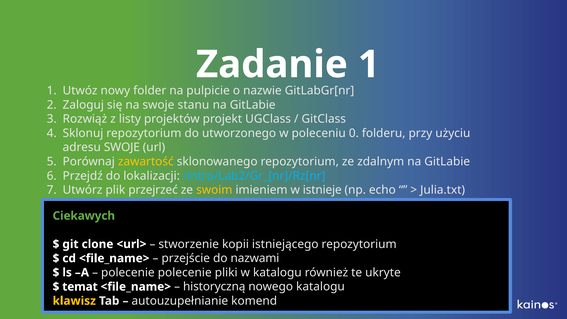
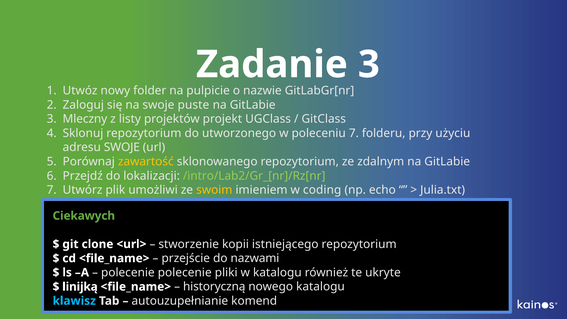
1: 1 -> 3 (369, 65)
stanu: stanu -> puste (193, 105)
Rozwiąż: Rozwiąż -> Mleczny (85, 119)
poleceniu 0: 0 -> 7 (354, 133)
/intro/Lab2/Gr_[nr]/Rz[nr colour: light blue -> light green (254, 176)
przejrzeć: przejrzeć -> umożliwi (153, 190)
istnieje: istnieje -> coding (322, 190)
temat: temat -> linijką (80, 287)
klawisz colour: yellow -> light blue (74, 301)
